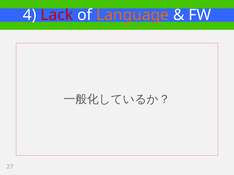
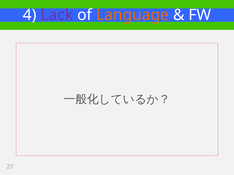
Lack colour: red -> purple (57, 15)
